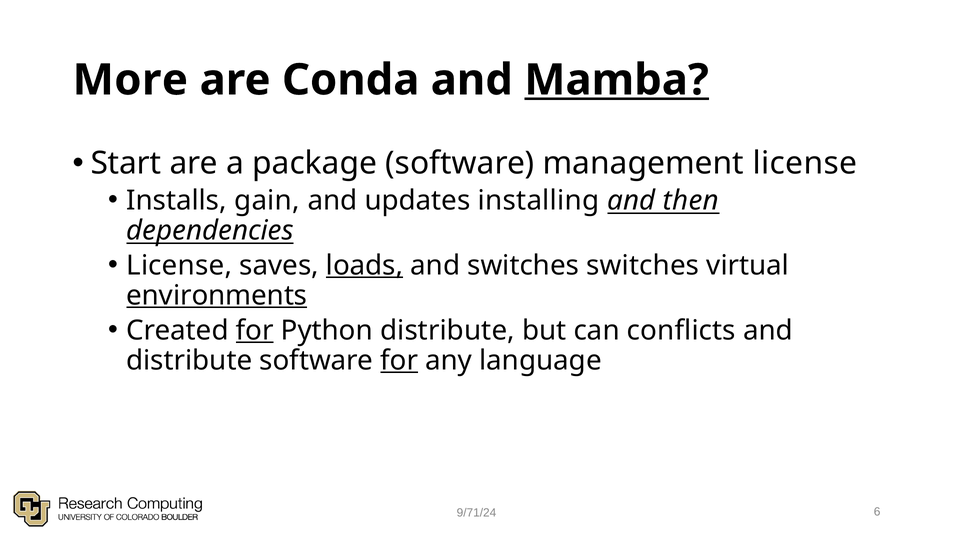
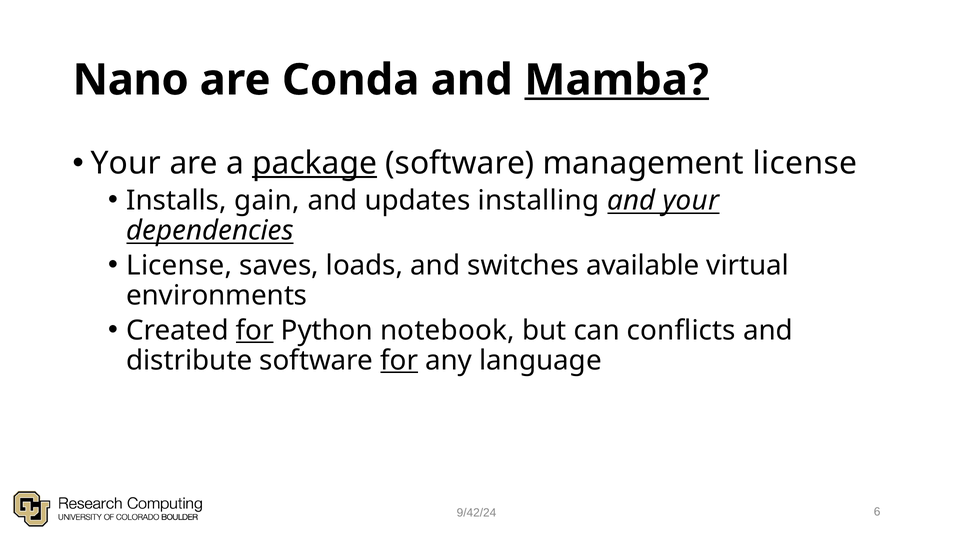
More: More -> Nano (131, 80)
Start: Start -> Your (126, 163)
package underline: none -> present (315, 163)
and then: then -> your (691, 200)
loads underline: present -> none (365, 265)
switches switches: switches -> available (643, 265)
environments underline: present -> none (217, 295)
Python distribute: distribute -> notebook (447, 330)
9/71/24: 9/71/24 -> 9/42/24 (476, 513)
